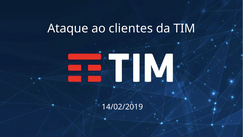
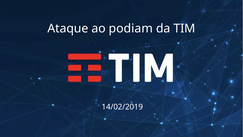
clientes: clientes -> podiam (131, 28)
